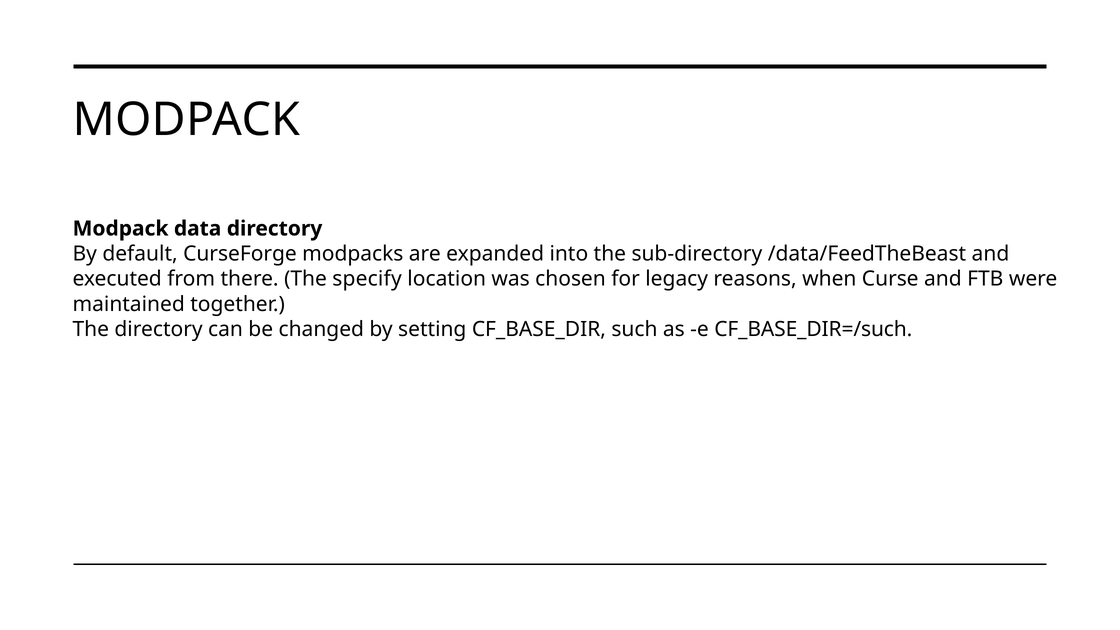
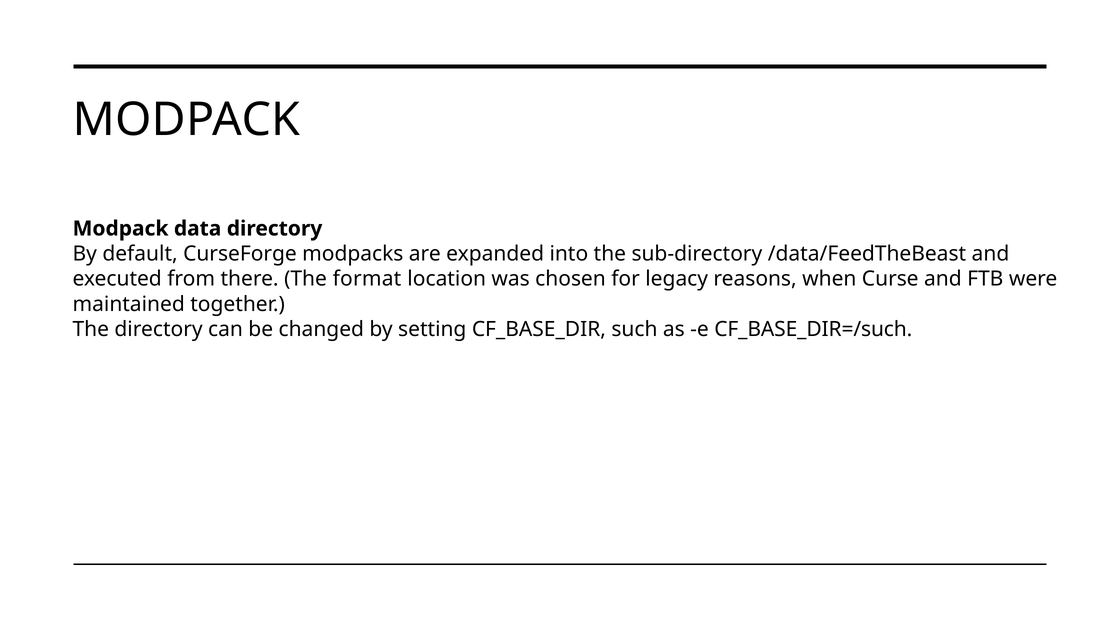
specify: specify -> format (367, 279)
